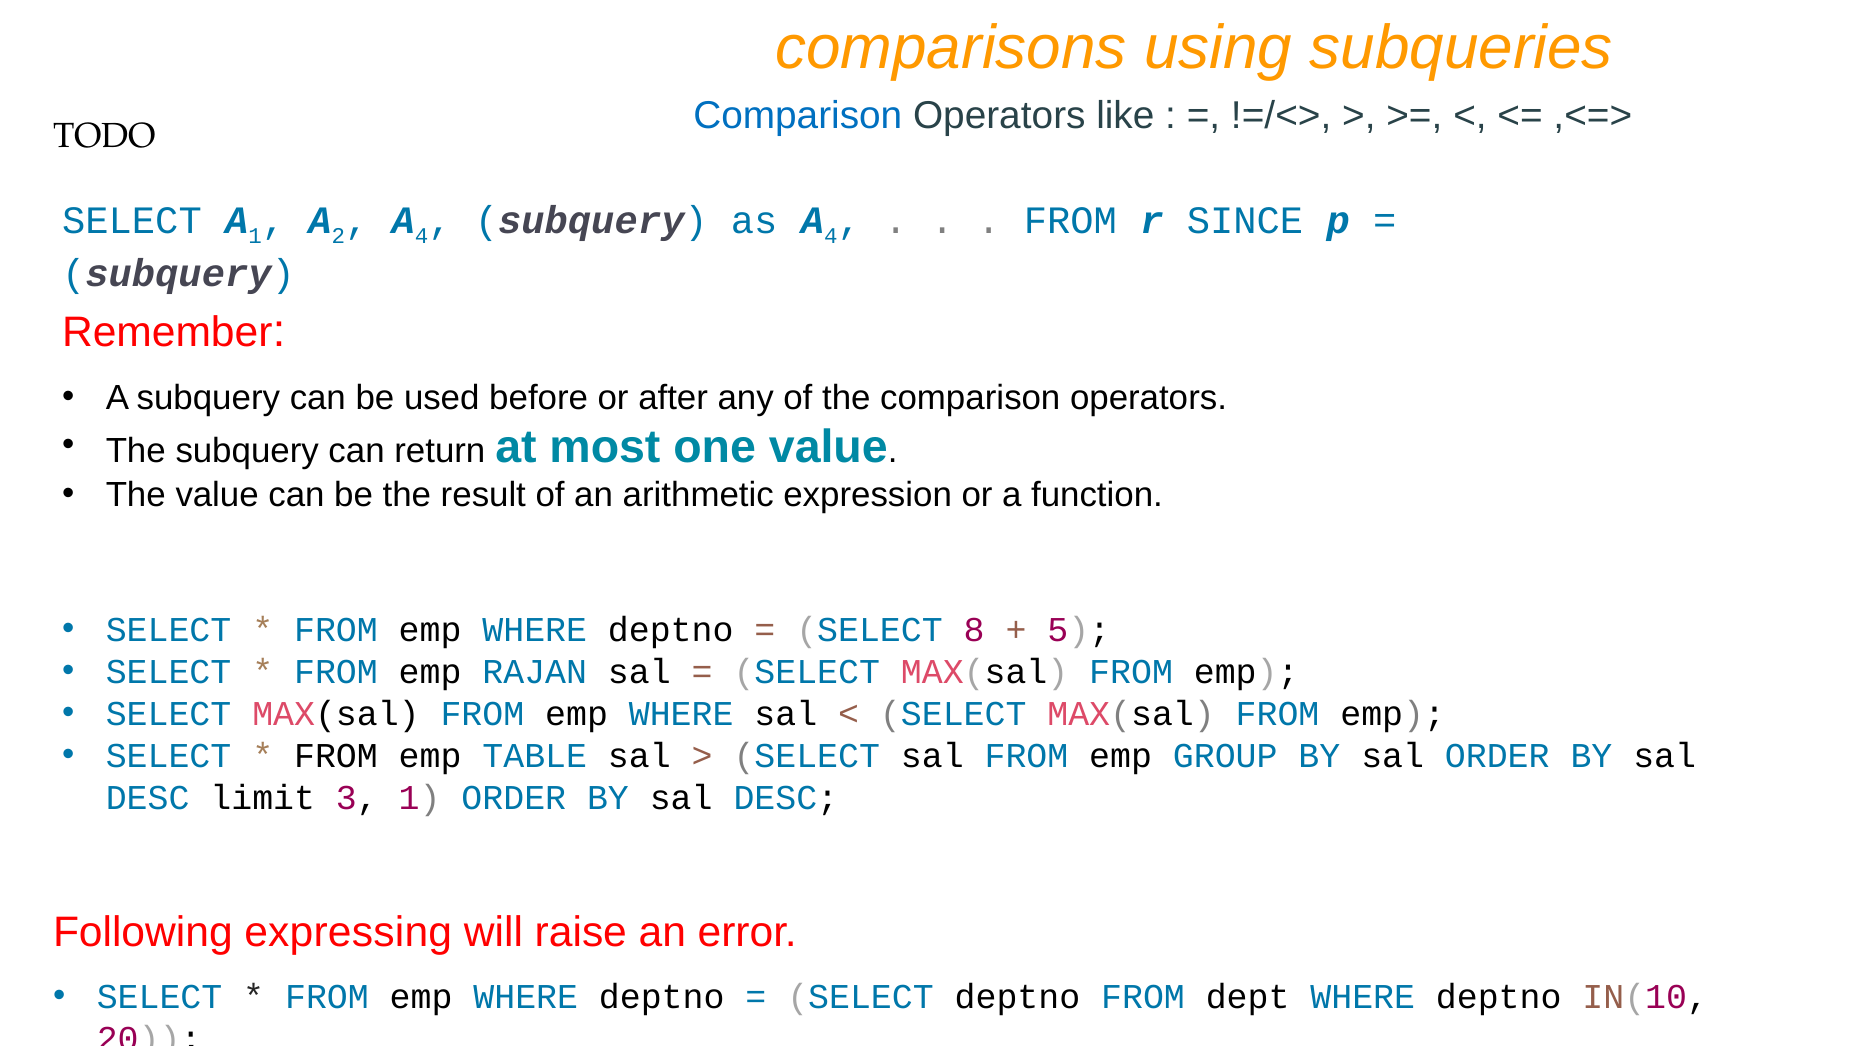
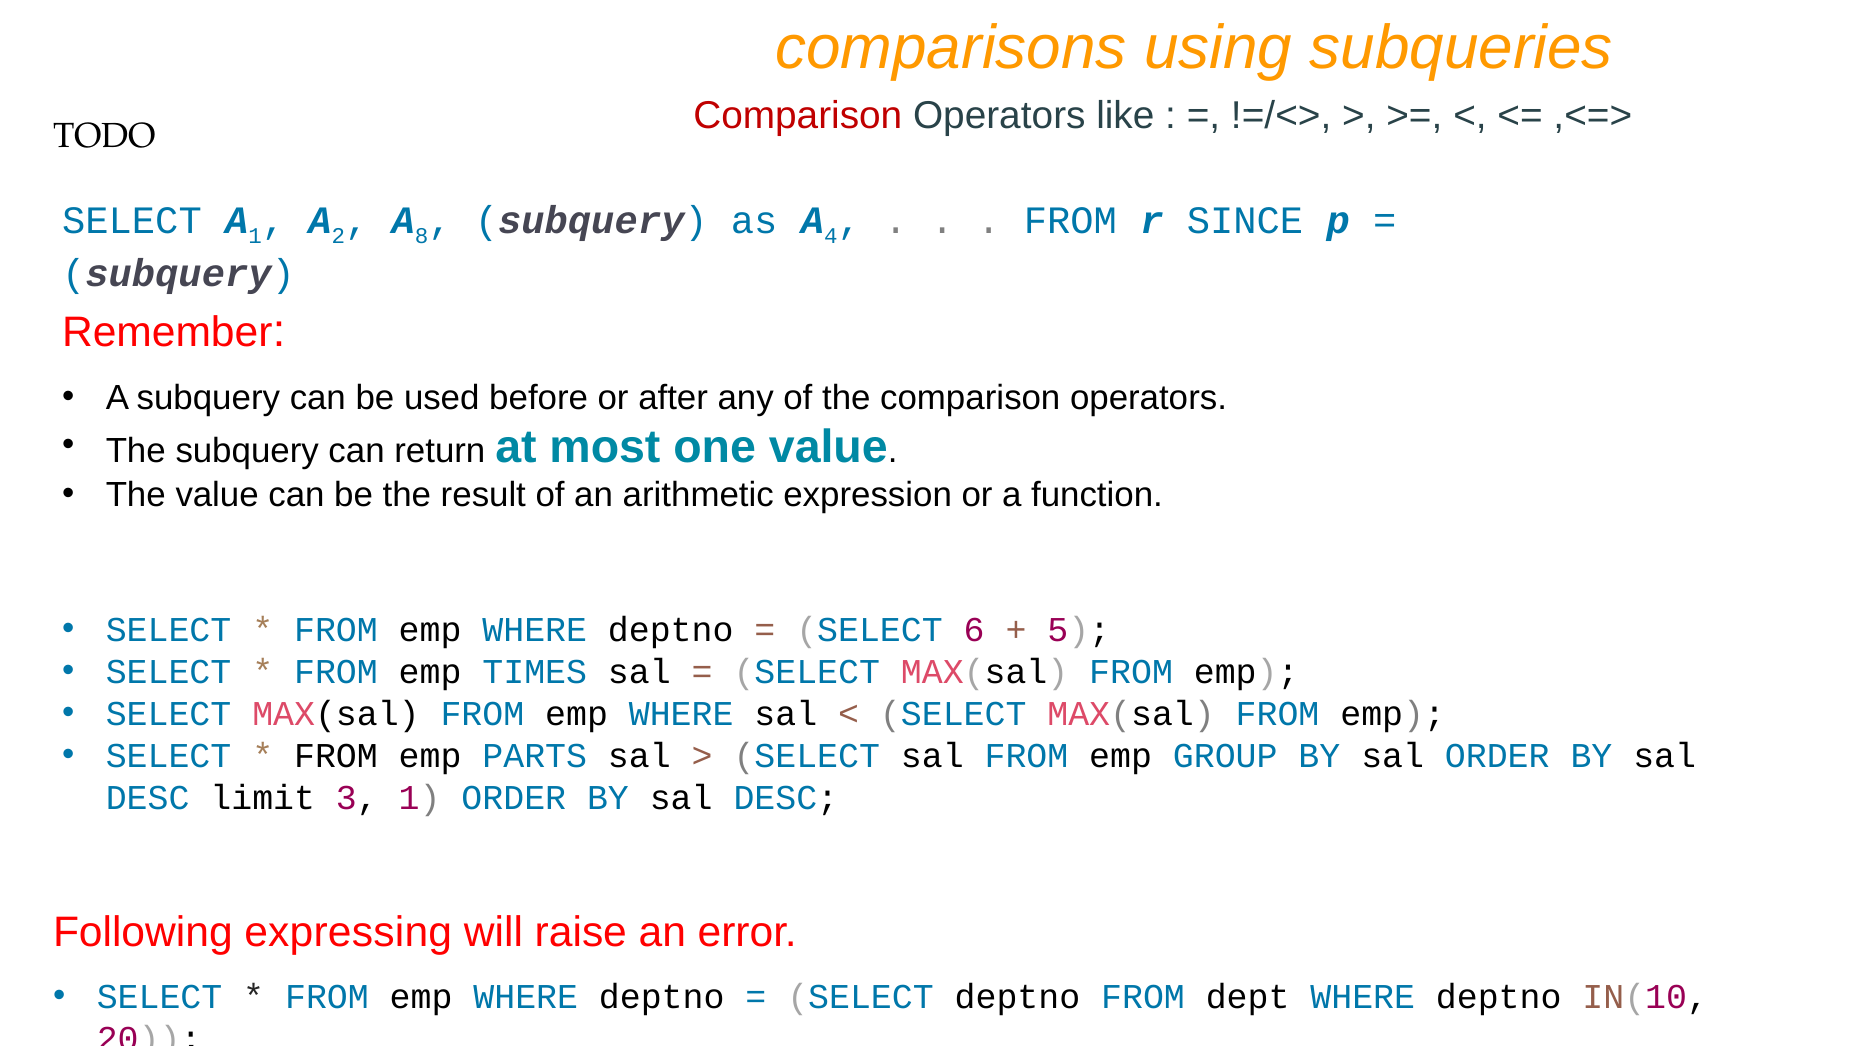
Comparison colour: blue -> red (798, 116)
4: 4 -> 8 (422, 236)
8: 8 -> 6 (974, 630)
RAJAN: RAJAN -> TIMES (535, 672)
TABLE: TABLE -> PARTS (535, 756)
